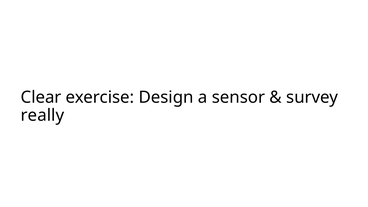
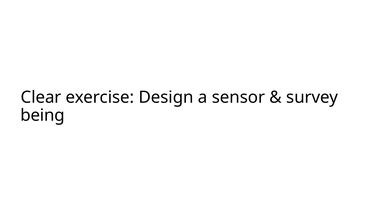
really: really -> being (43, 115)
